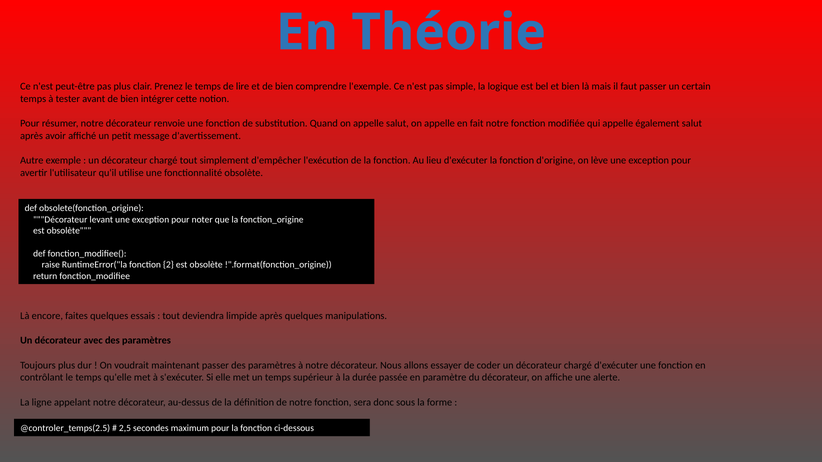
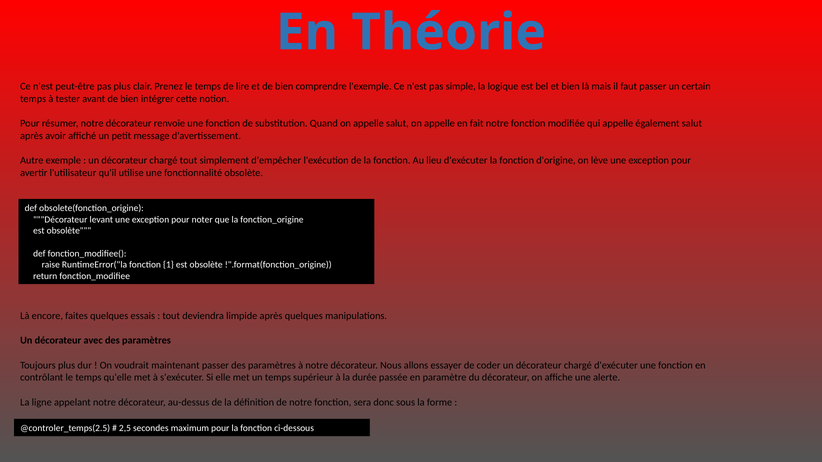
2: 2 -> 1 (168, 265)
